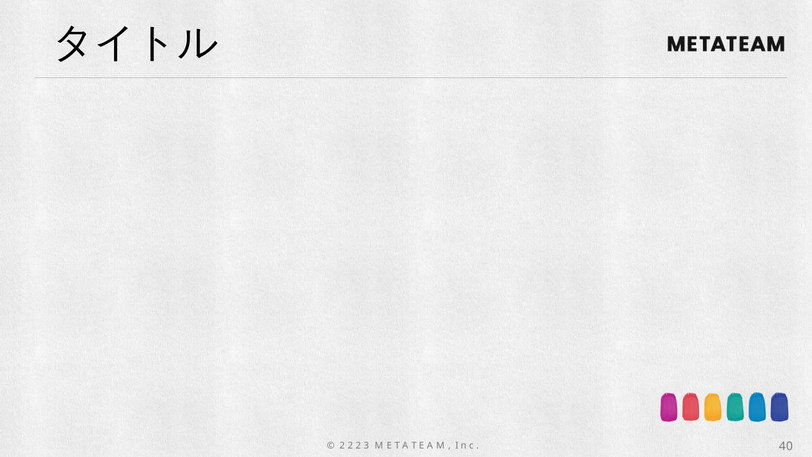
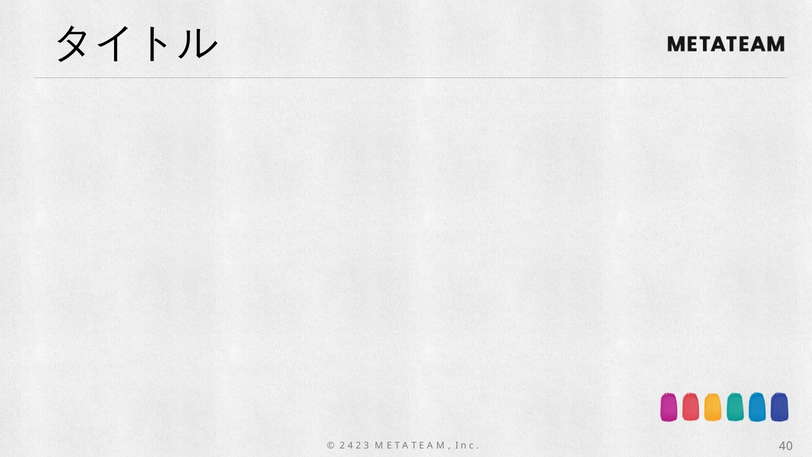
2: 2 -> 4 (350, 446)
